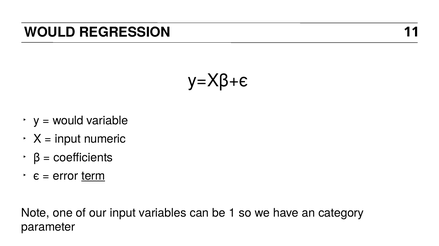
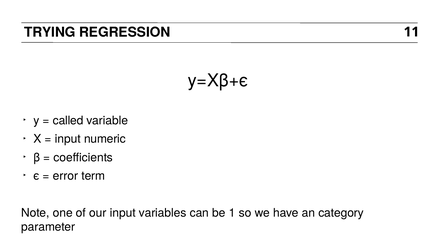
WOULD: WOULD -> TRYING (50, 32)
would: would -> called (68, 121)
term underline: present -> none (93, 176)
